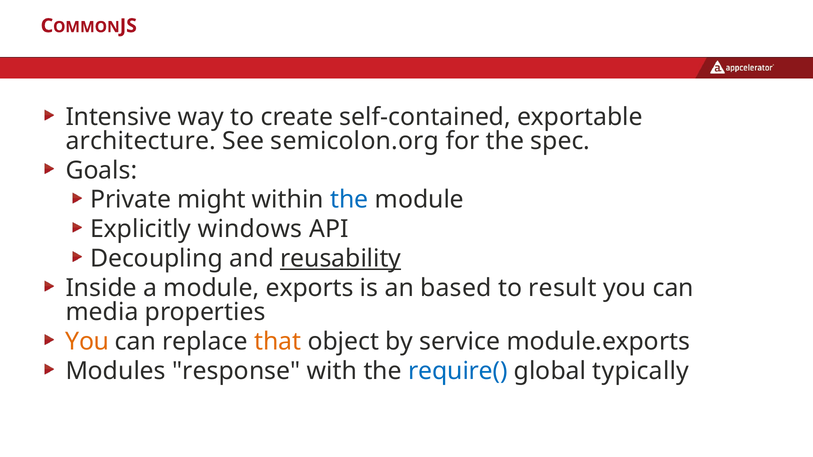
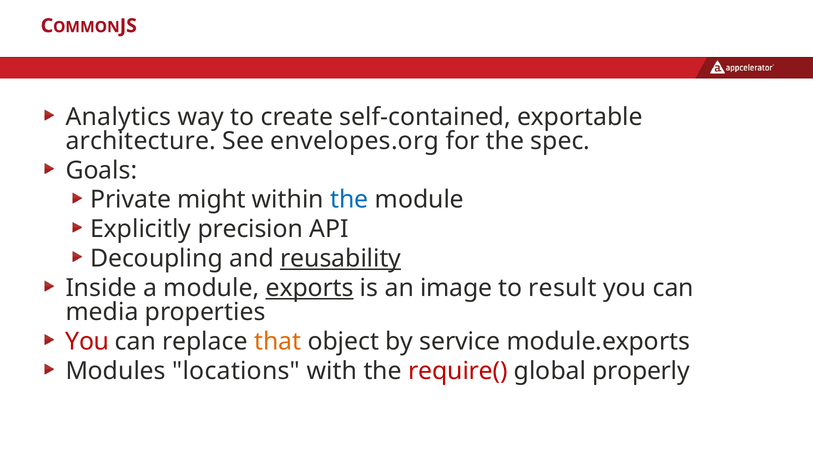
Intensive: Intensive -> Analytics (118, 117)
semicolon.org: semicolon.org -> envelopes.org (355, 141)
windows: windows -> precision (250, 229)
exports underline: none -> present (310, 288)
based: based -> image (456, 288)
You colour: orange -> red (87, 342)
response: response -> locations (236, 371)
require( colour: blue -> red (458, 371)
typically: typically -> properly (641, 371)
